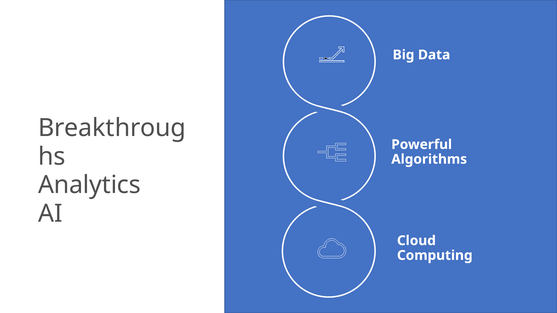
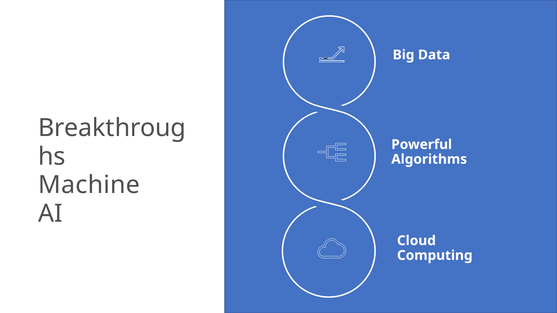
Analytics: Analytics -> Machine (89, 185)
